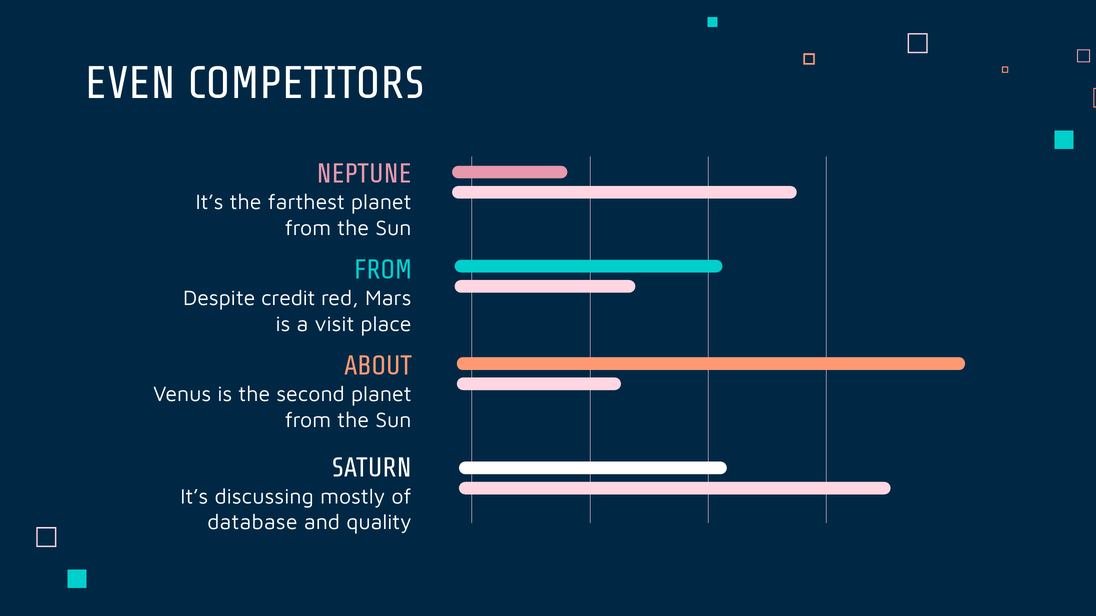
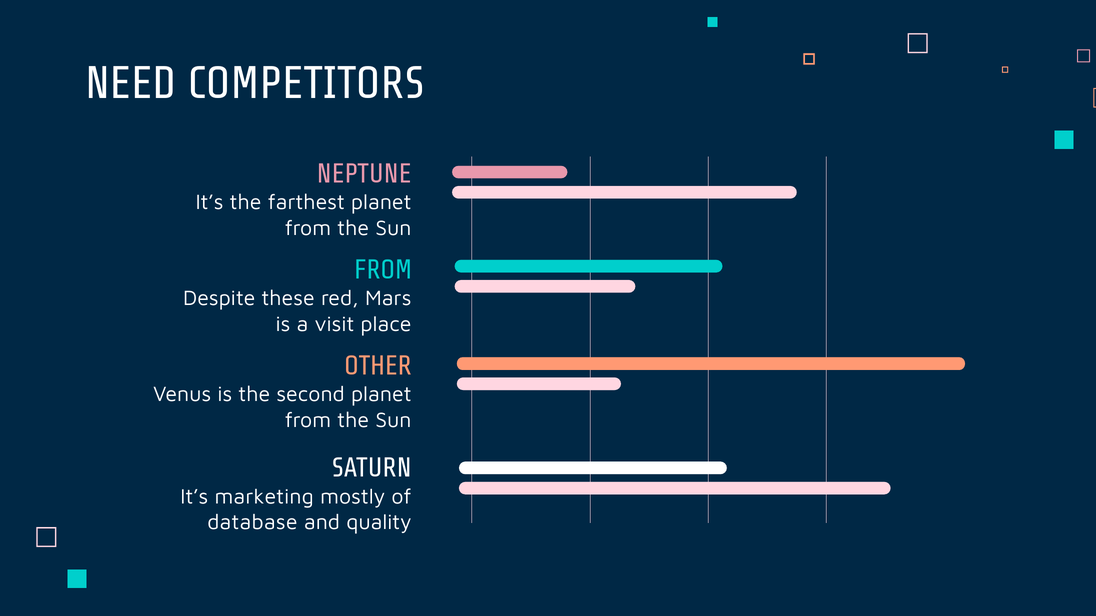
EVEN: EVEN -> NEED (131, 83)
credit: credit -> these (288, 299)
ABOUT: ABOUT -> OTHER (378, 366)
discussing: discussing -> marketing (264, 497)
